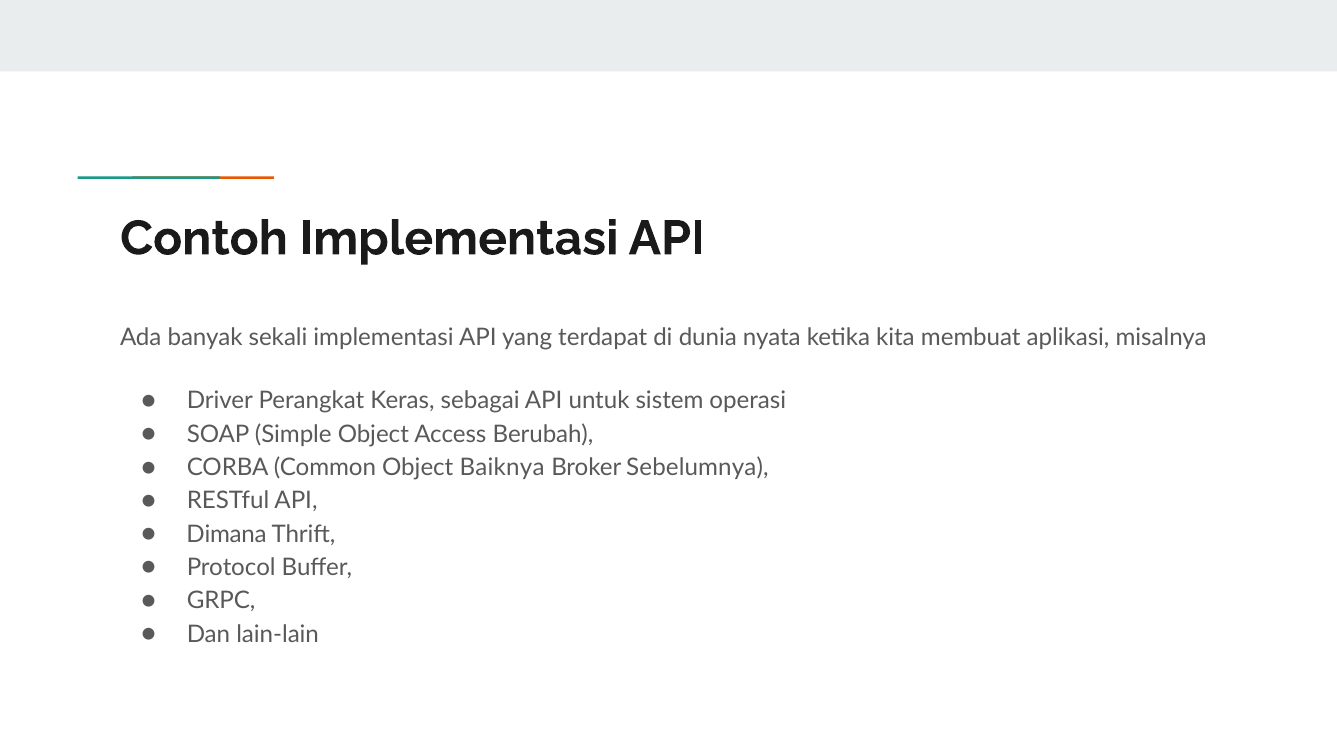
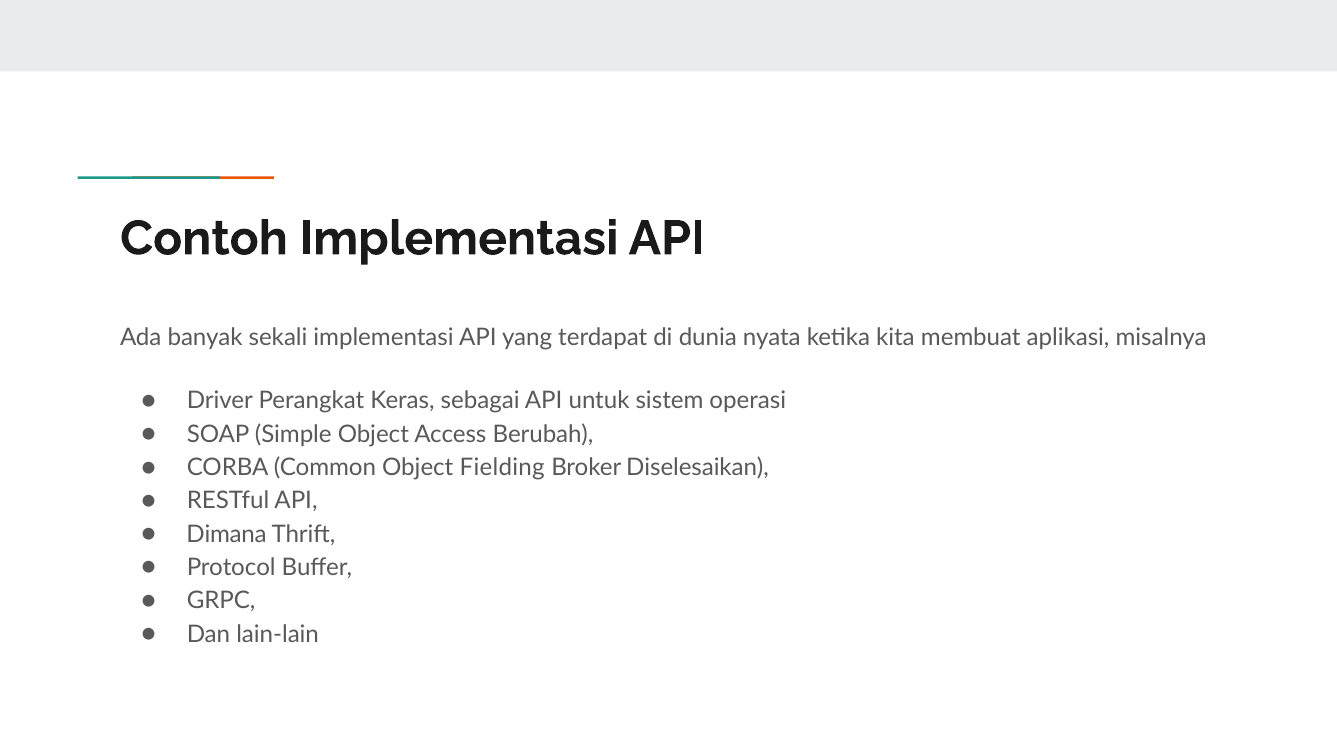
Baiknya: Baiknya -> Fielding (502, 468)
Sebelumnya: Sebelumnya -> Diselesaikan (697, 468)
